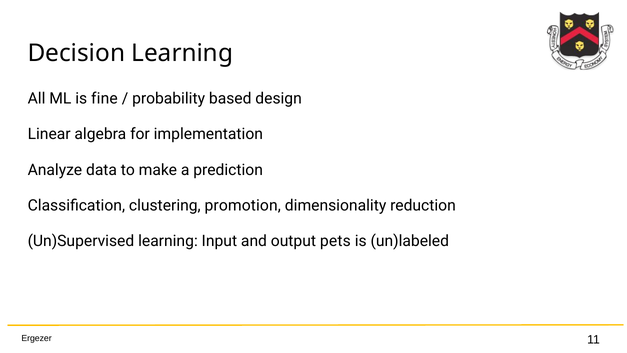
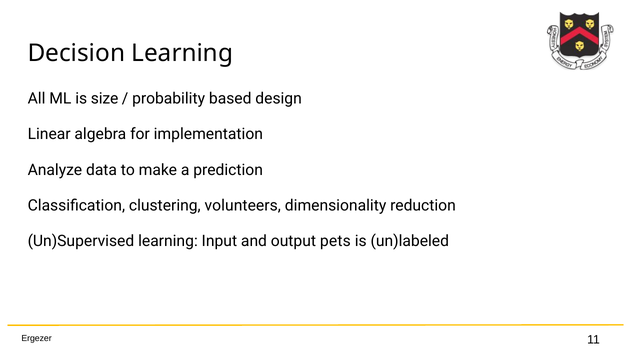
fine: fine -> size (105, 99)
promotion: promotion -> volunteers (243, 205)
